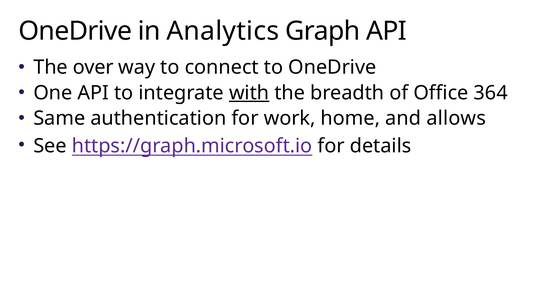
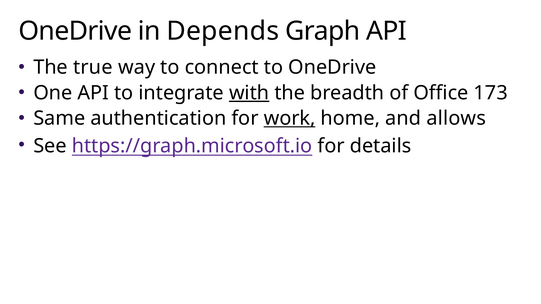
Analytics: Analytics -> Depends (223, 31)
over: over -> true (93, 67)
364: 364 -> 173 (491, 93)
work underline: none -> present (290, 118)
